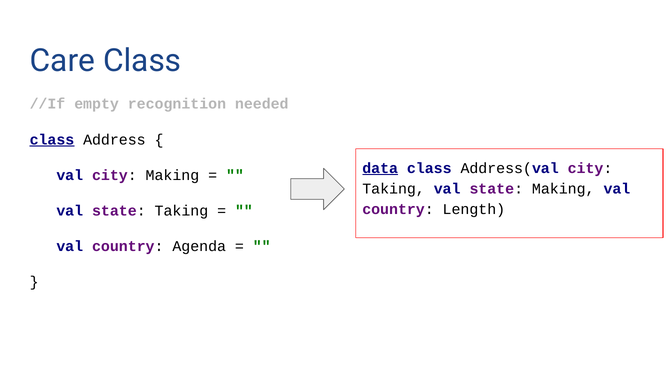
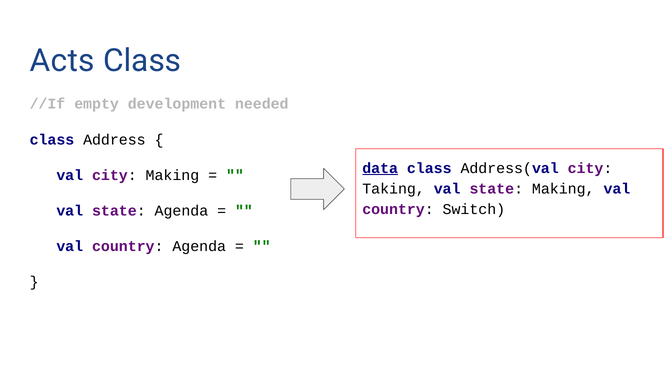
Care: Care -> Acts (62, 61)
recognition: recognition -> development (177, 104)
class underline: present -> none (52, 140)
Length: Length -> Switch (474, 209)
state Taking: Taking -> Agenda (181, 211)
